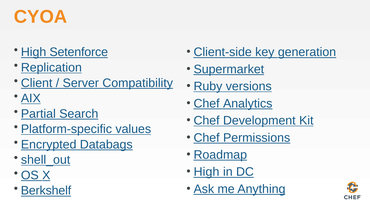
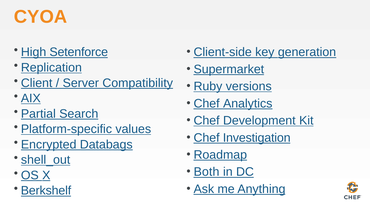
Permissions: Permissions -> Investigation (257, 138)
High: High -> Both (207, 172)
